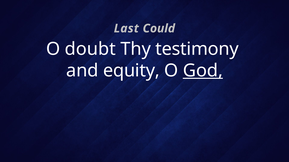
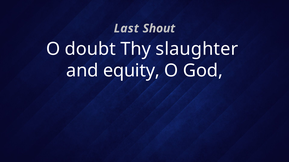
Could: Could -> Shout (159, 29)
testimony: testimony -> slaughter (197, 49)
God underline: present -> none (203, 71)
